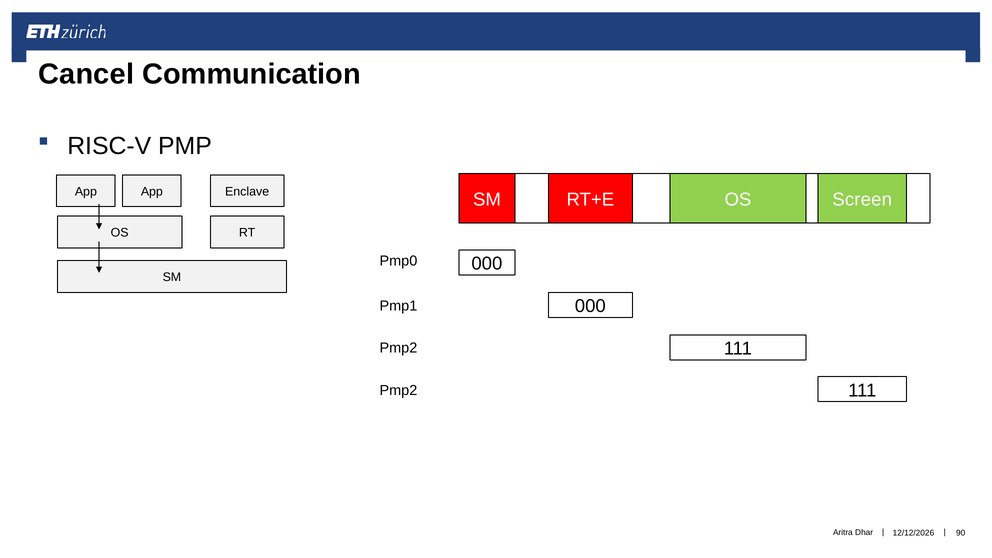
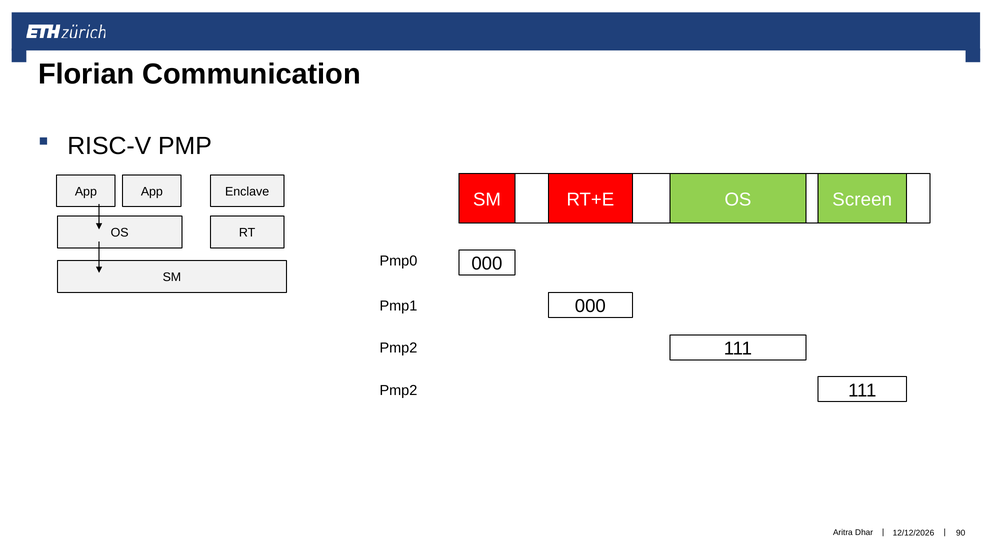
Cancel: Cancel -> Florian (86, 74)
